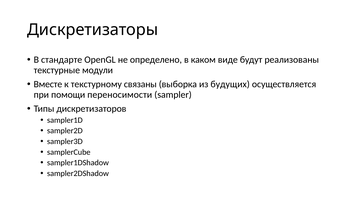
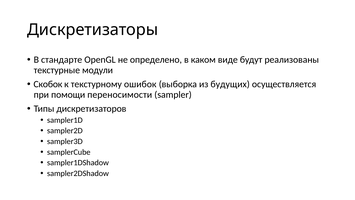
Вместе: Вместе -> Скобок (48, 84)
связаны: связаны -> ошибок (140, 84)
